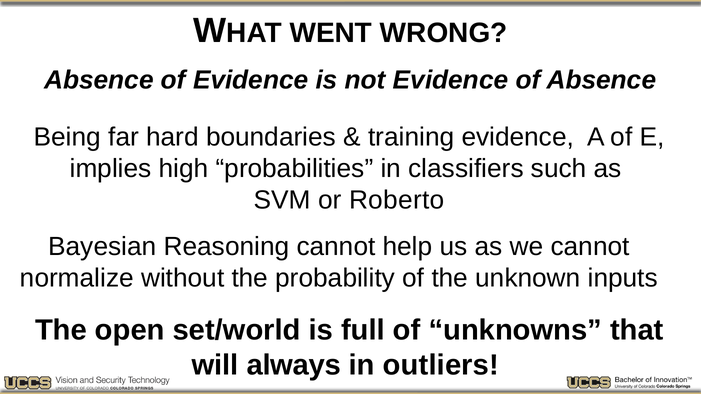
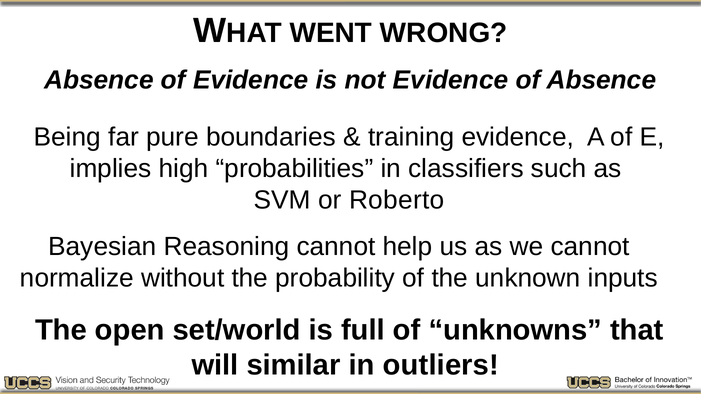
hard: hard -> pure (173, 137)
always: always -> similar (294, 365)
